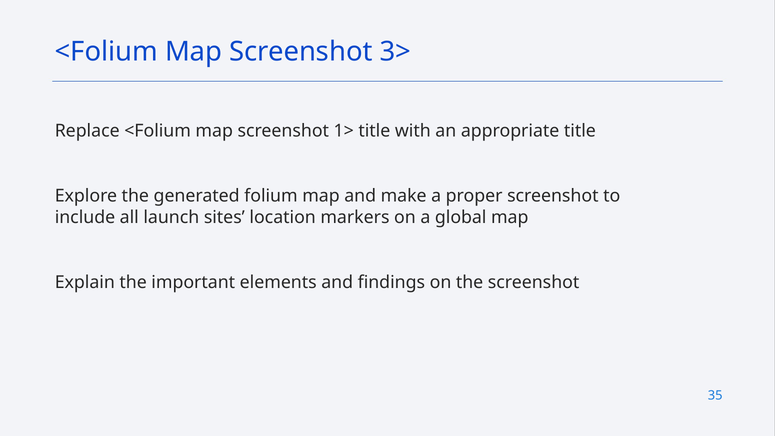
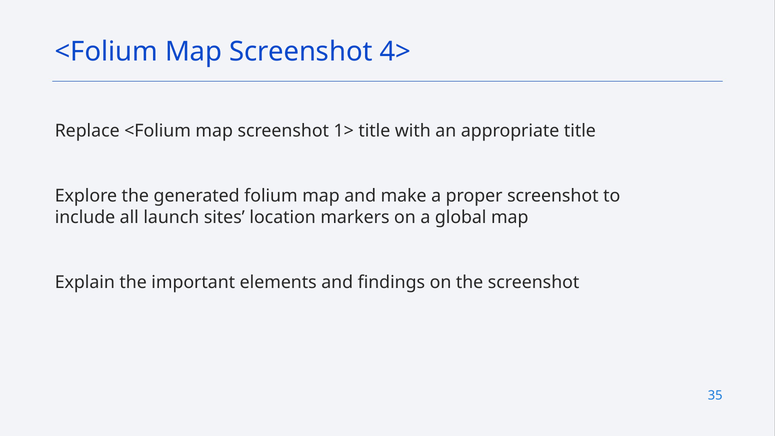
3>: 3> -> 4> (395, 52)
